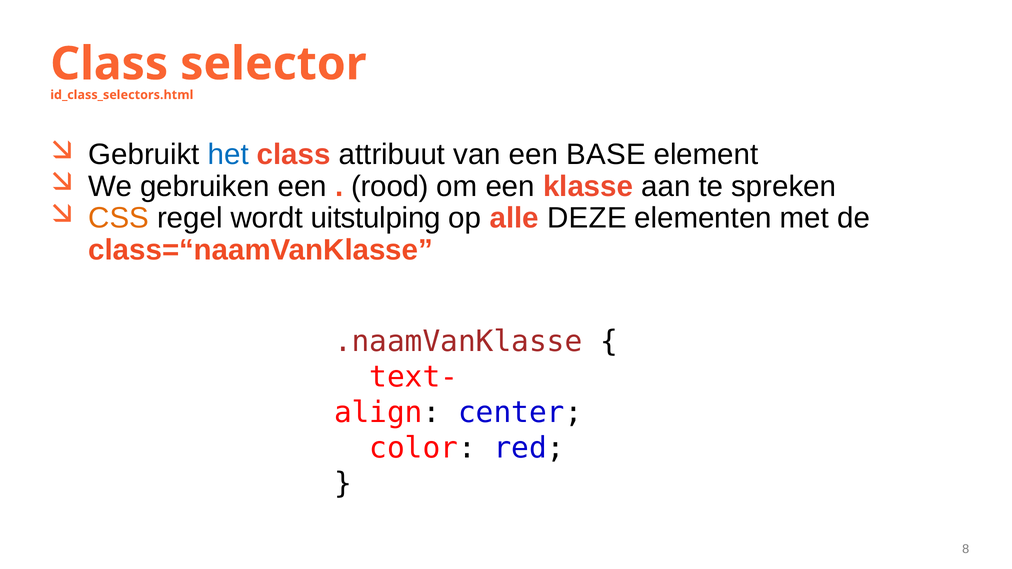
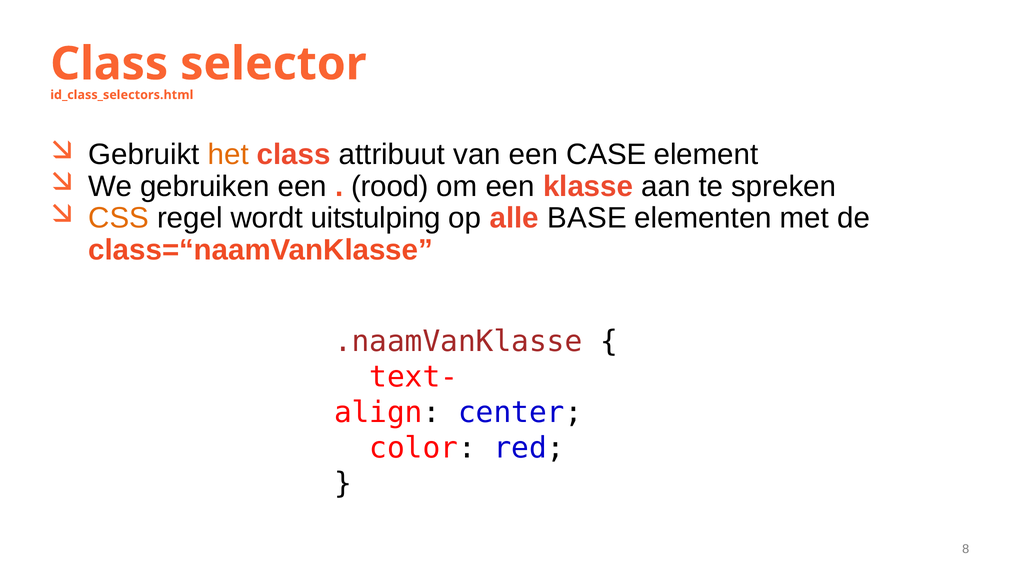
het colour: blue -> orange (228, 155)
BASE: BASE -> CASE (606, 155)
DEZE: DEZE -> BASE (587, 218)
